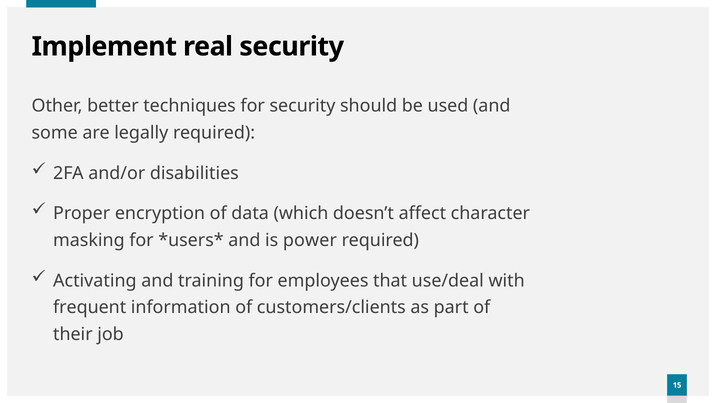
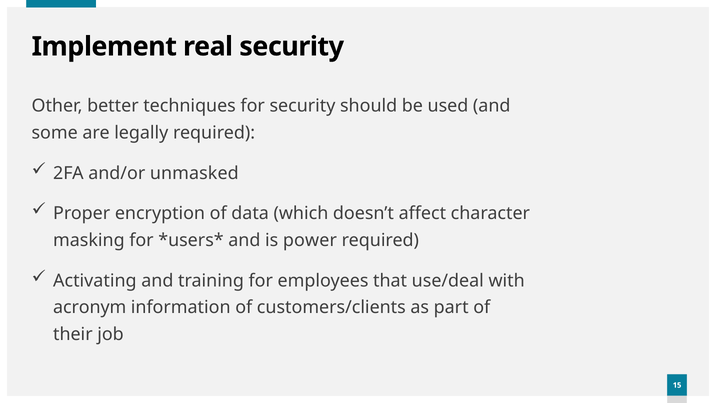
disabilities: disabilities -> unmasked (194, 173)
frequent: frequent -> acronym (90, 307)
